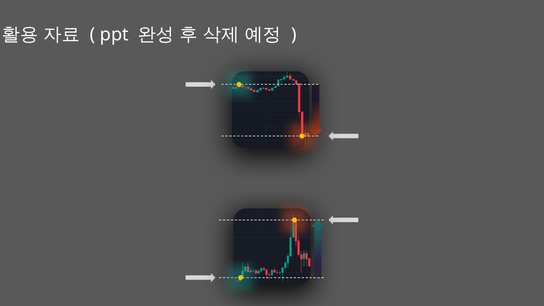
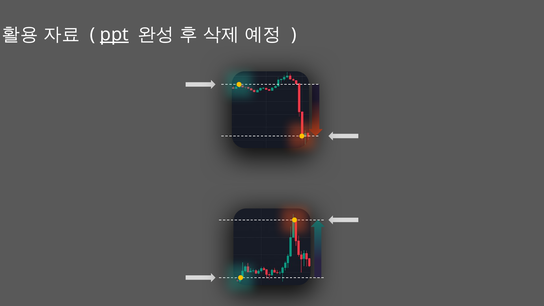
ppt underline: none -> present (114, 35)
